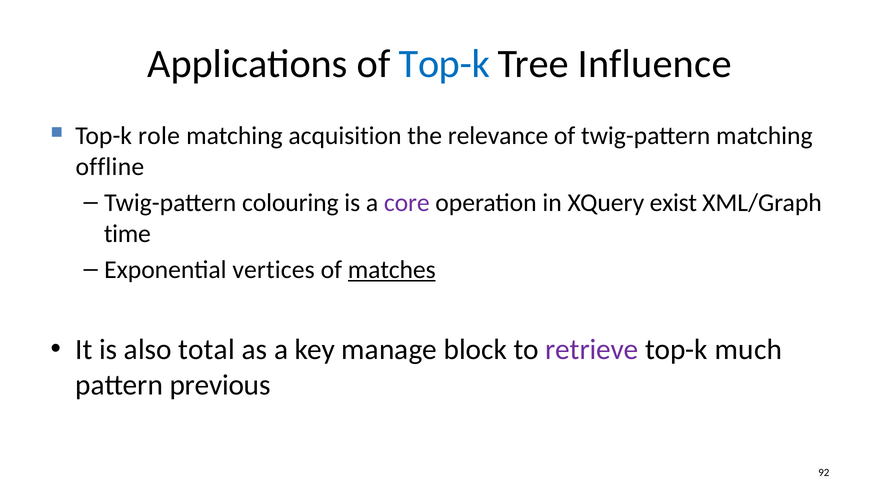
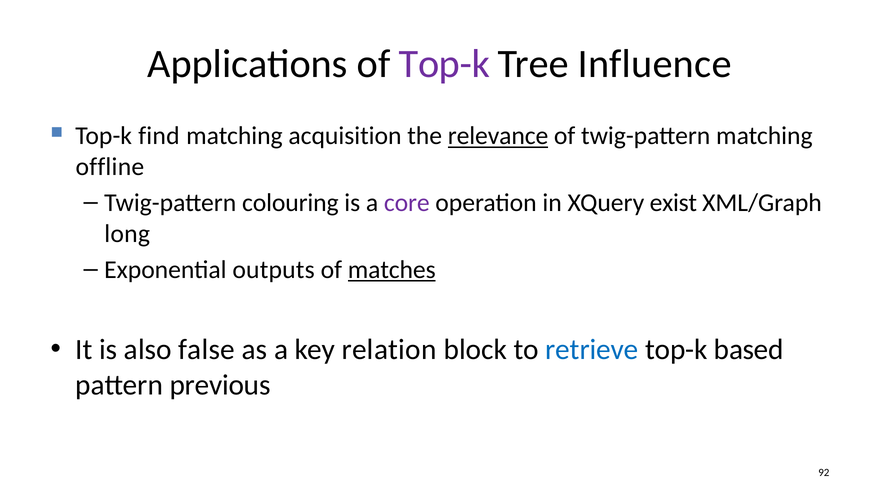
Top-k colour: blue -> purple (444, 64)
role: role -> find (159, 136)
relevance underline: none -> present (498, 136)
time: time -> long (127, 234)
vertices: vertices -> outputs (274, 270)
total: total -> false (207, 350)
manage: manage -> relation (389, 350)
retrieve colour: purple -> blue (592, 350)
much: much -> based (749, 350)
